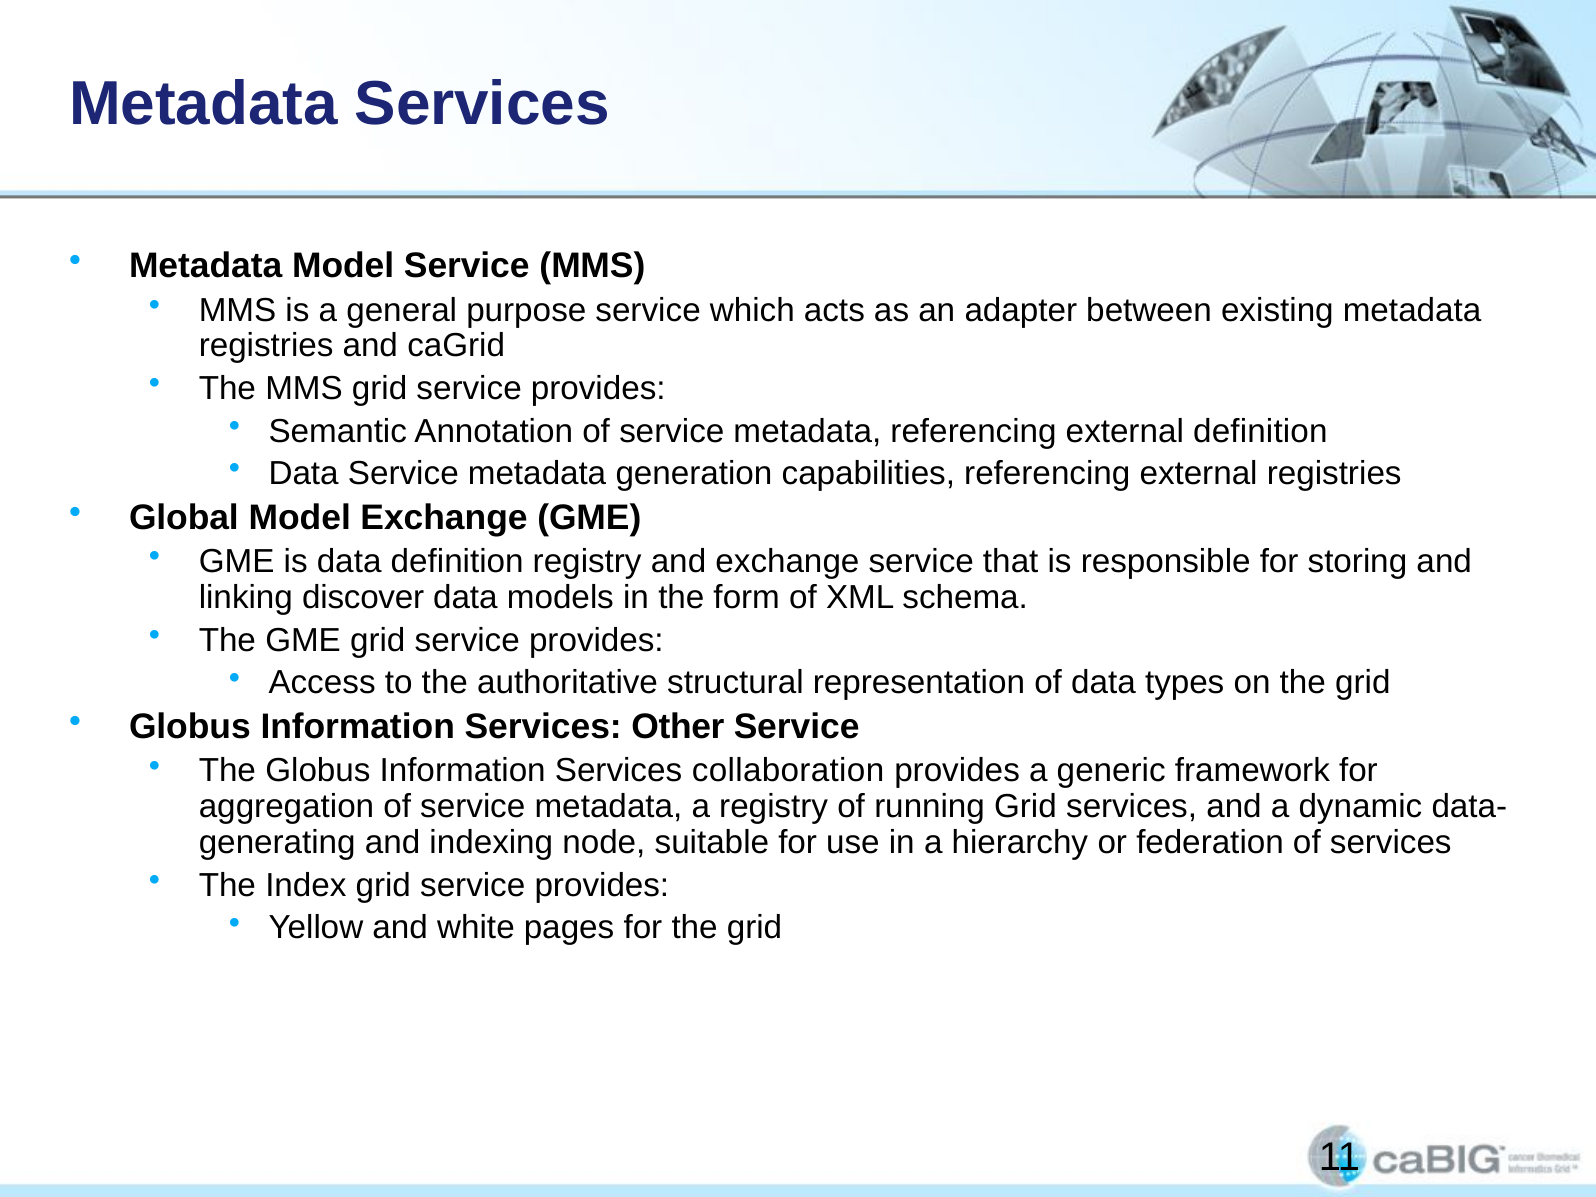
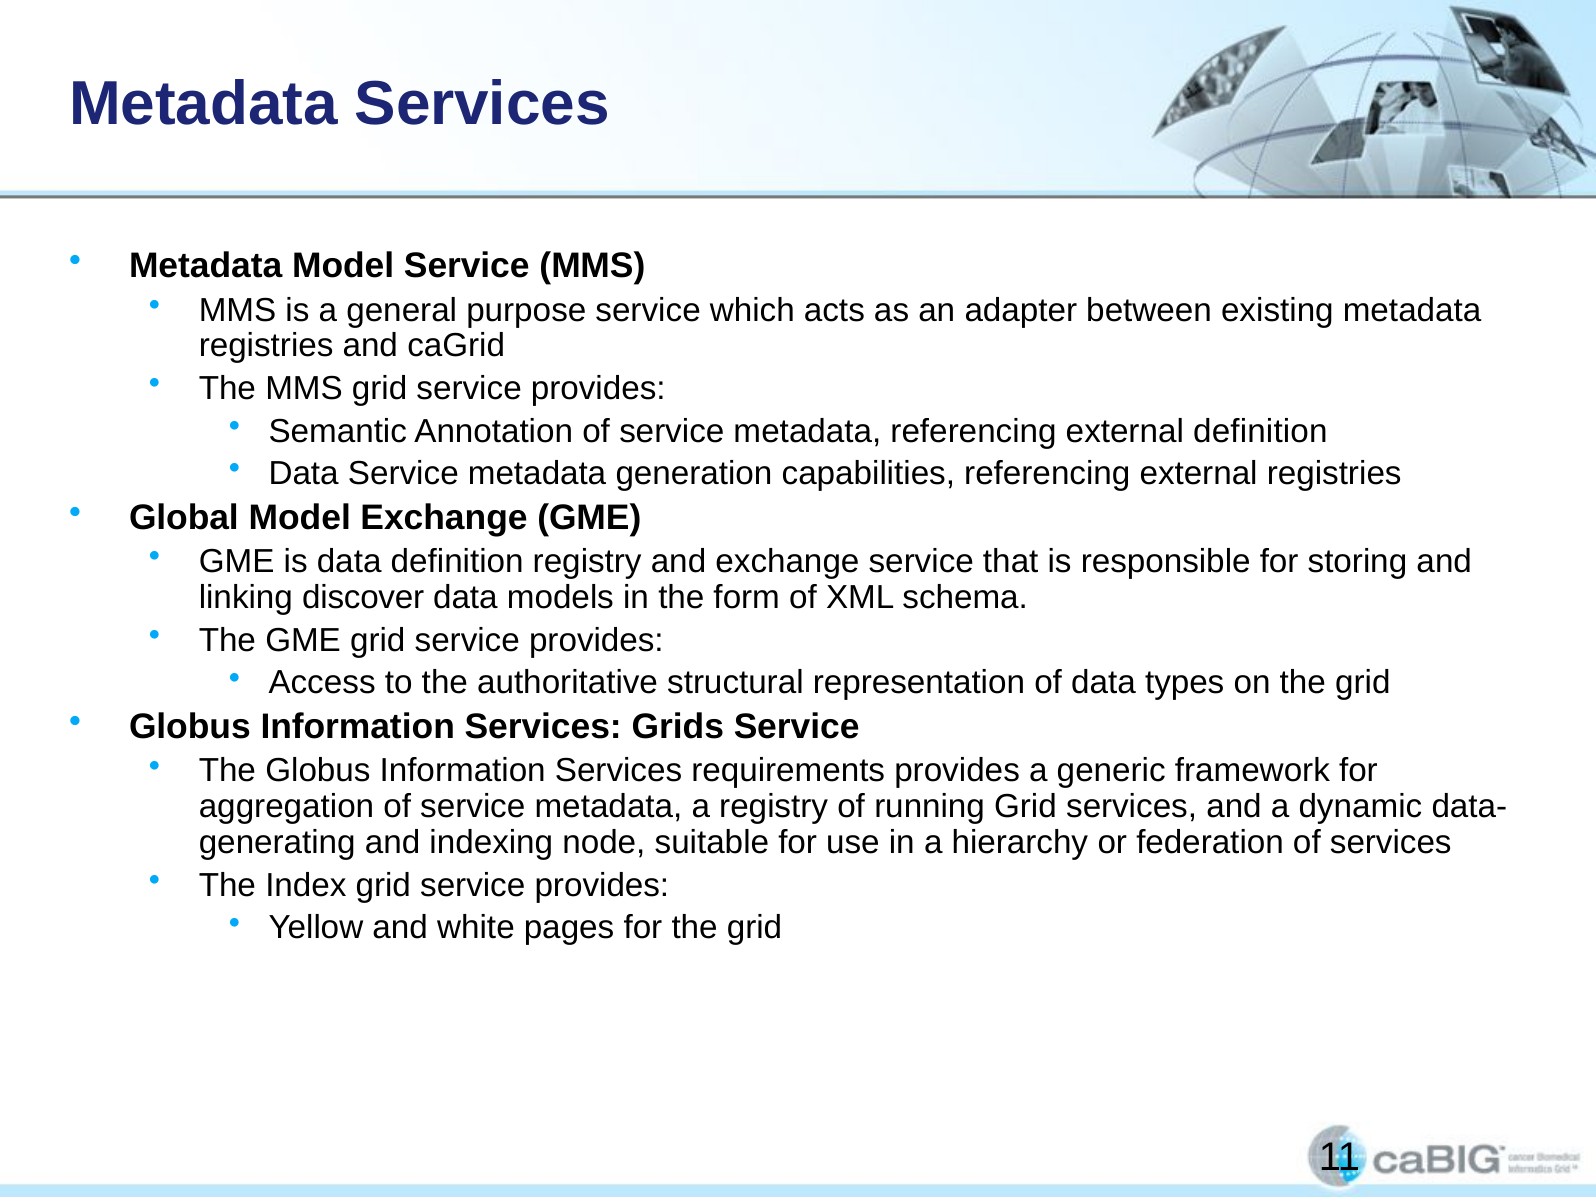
Other: Other -> Grids (678, 727)
collaboration: collaboration -> requirements (788, 771)
